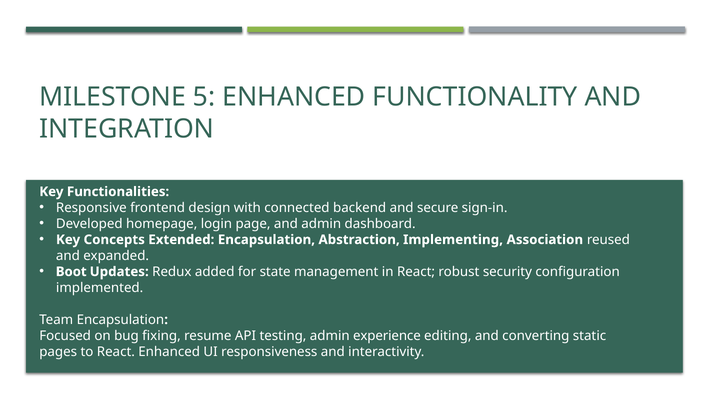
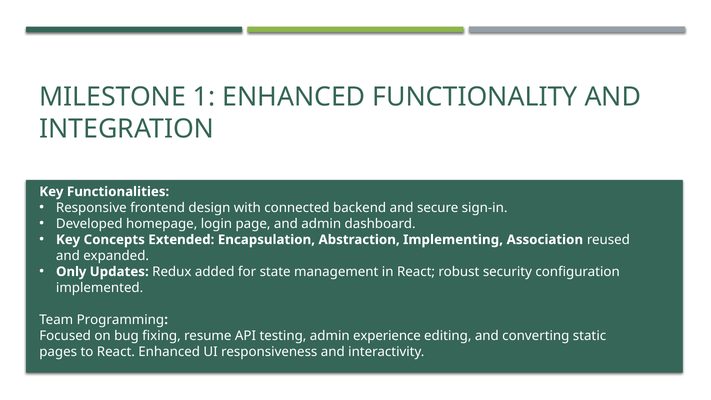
5: 5 -> 1 (204, 97)
Boot: Boot -> Only (71, 272)
Team Encapsulation: Encapsulation -> Programming (120, 320)
